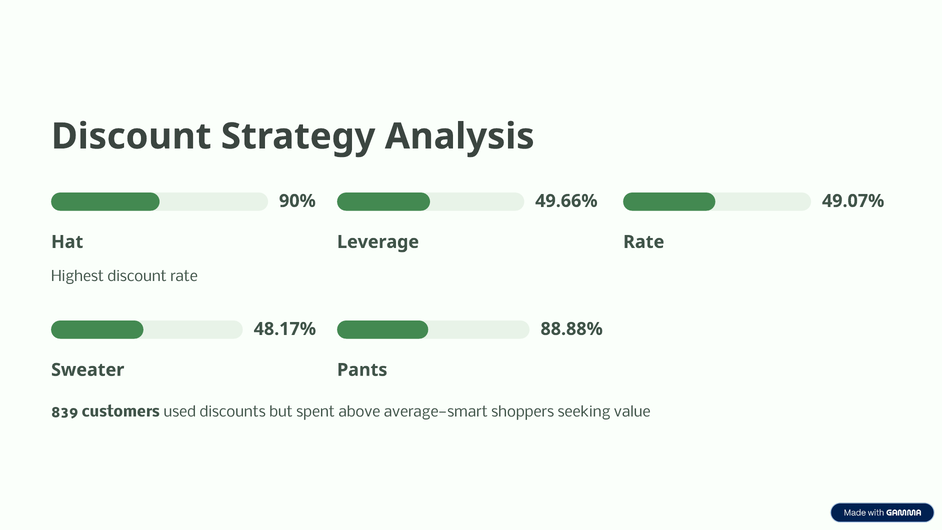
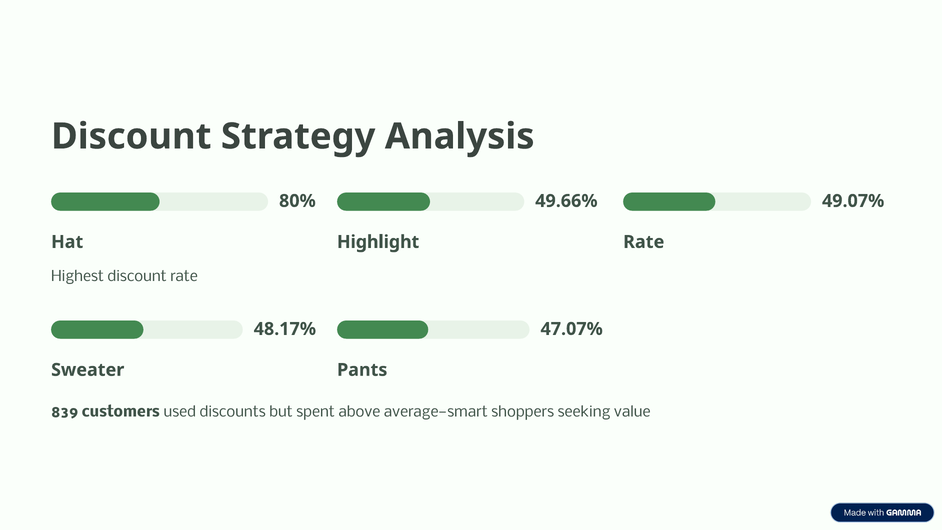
90%: 90% -> 80% (297, 201)
Leverage: Leverage -> Highlight (378, 242)
88.88%: 88.88% -> 47.07% (572, 329)
